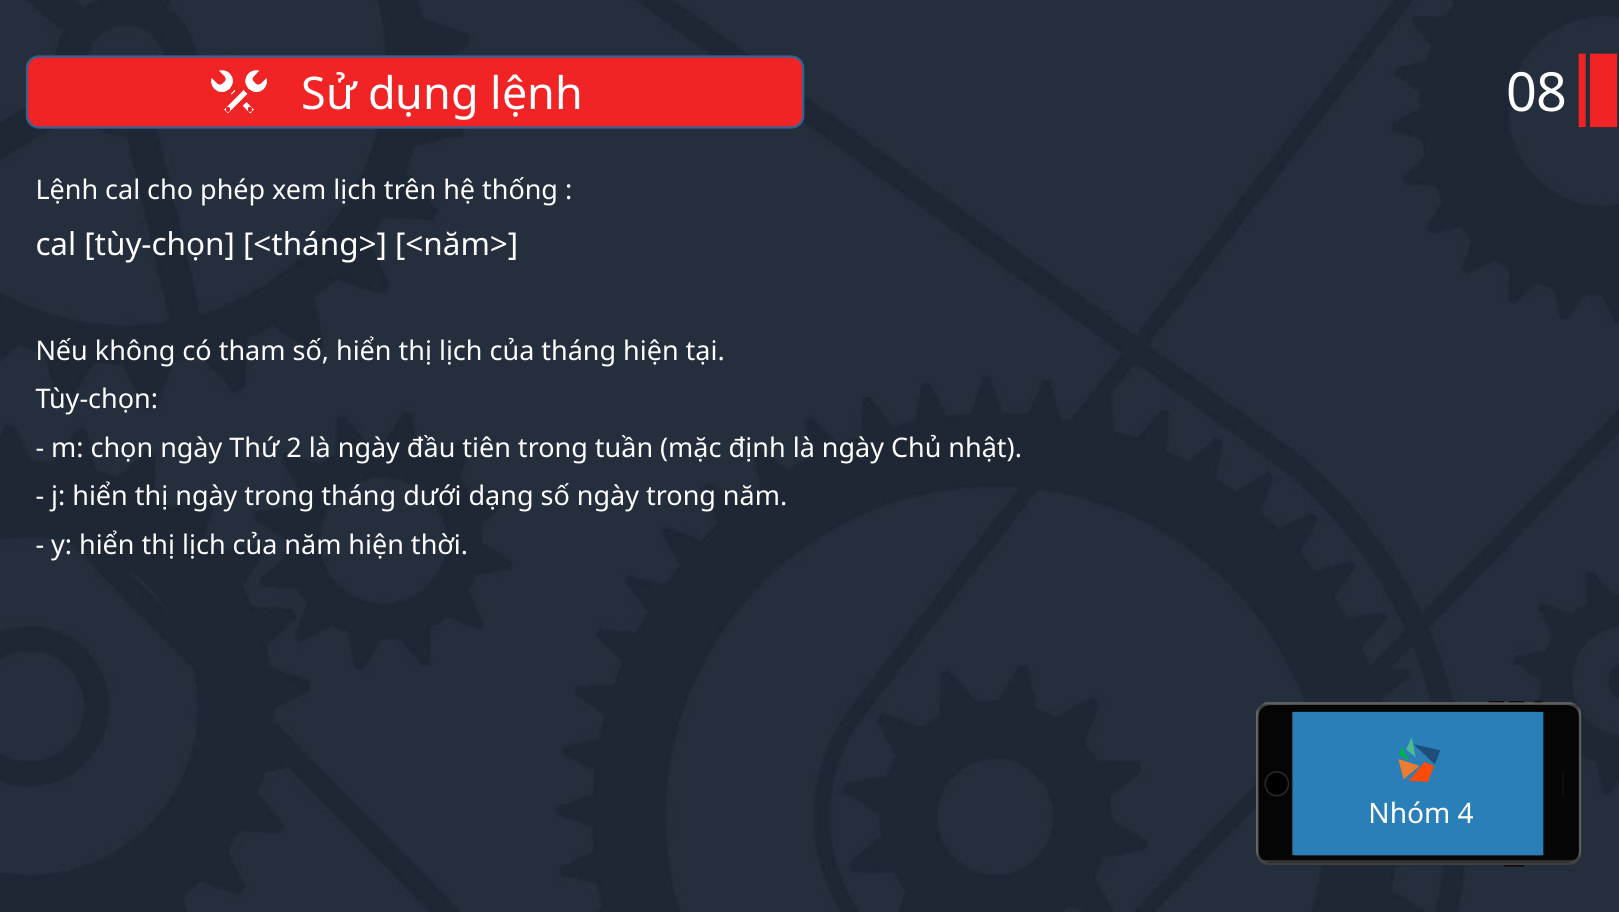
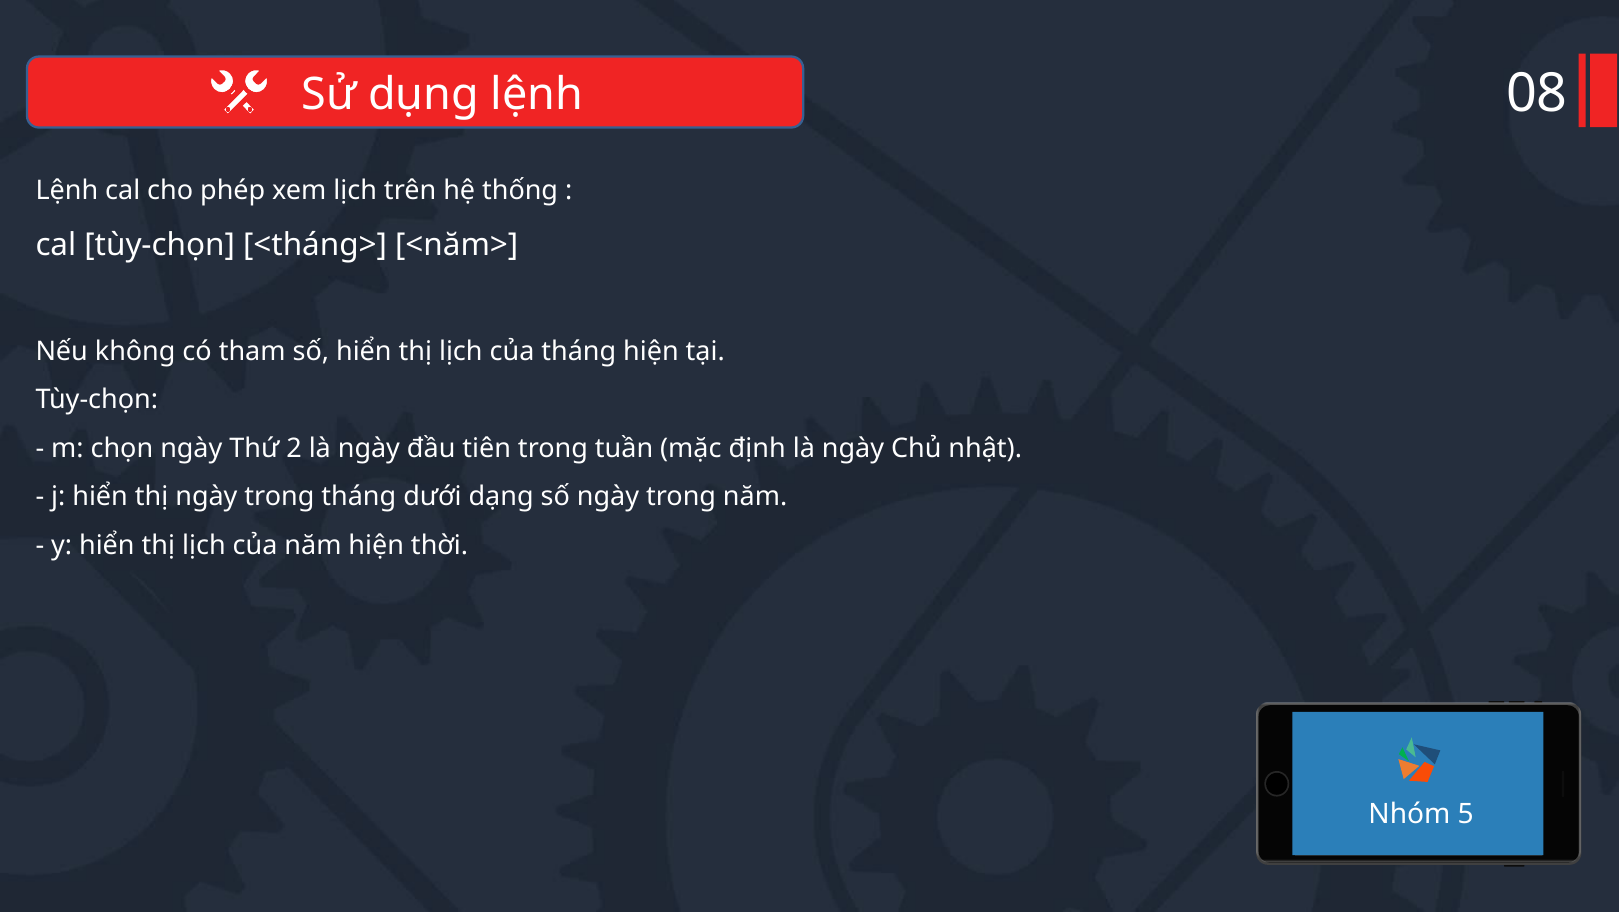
4: 4 -> 5 (1466, 814)
